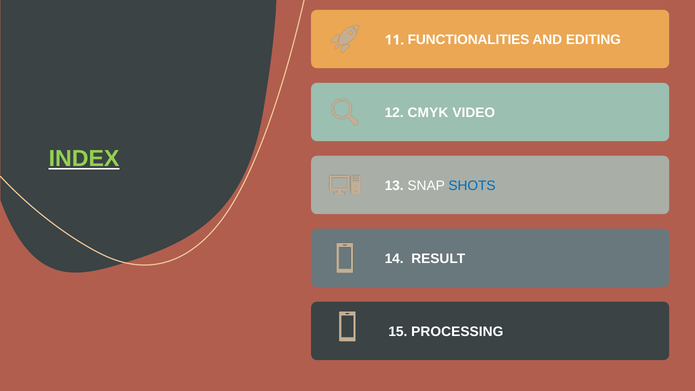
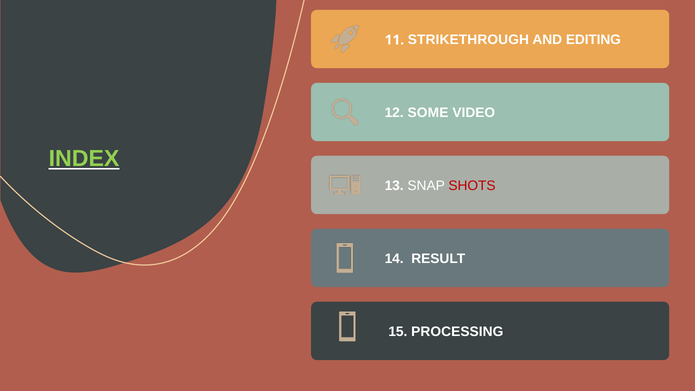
FUNCTIONALITIES: FUNCTIONALITIES -> STRIKETHROUGH (468, 40)
CMYK: CMYK -> SOME (428, 113)
SHOTS colour: blue -> red (472, 186)
